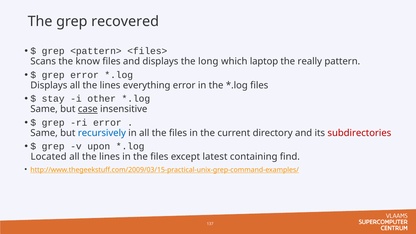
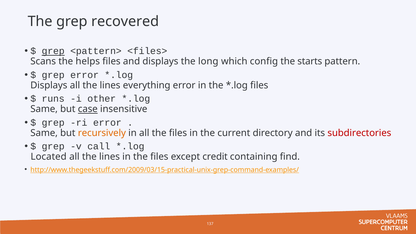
grep underline: none -> present (53, 51)
know: know -> helps (88, 61)
laptop: laptop -> config (264, 61)
really: really -> starts (310, 61)
stay: stay -> runs (53, 99)
recursively colour: blue -> orange (102, 133)
upon: upon -> call (99, 147)
latest: latest -> credit (215, 157)
